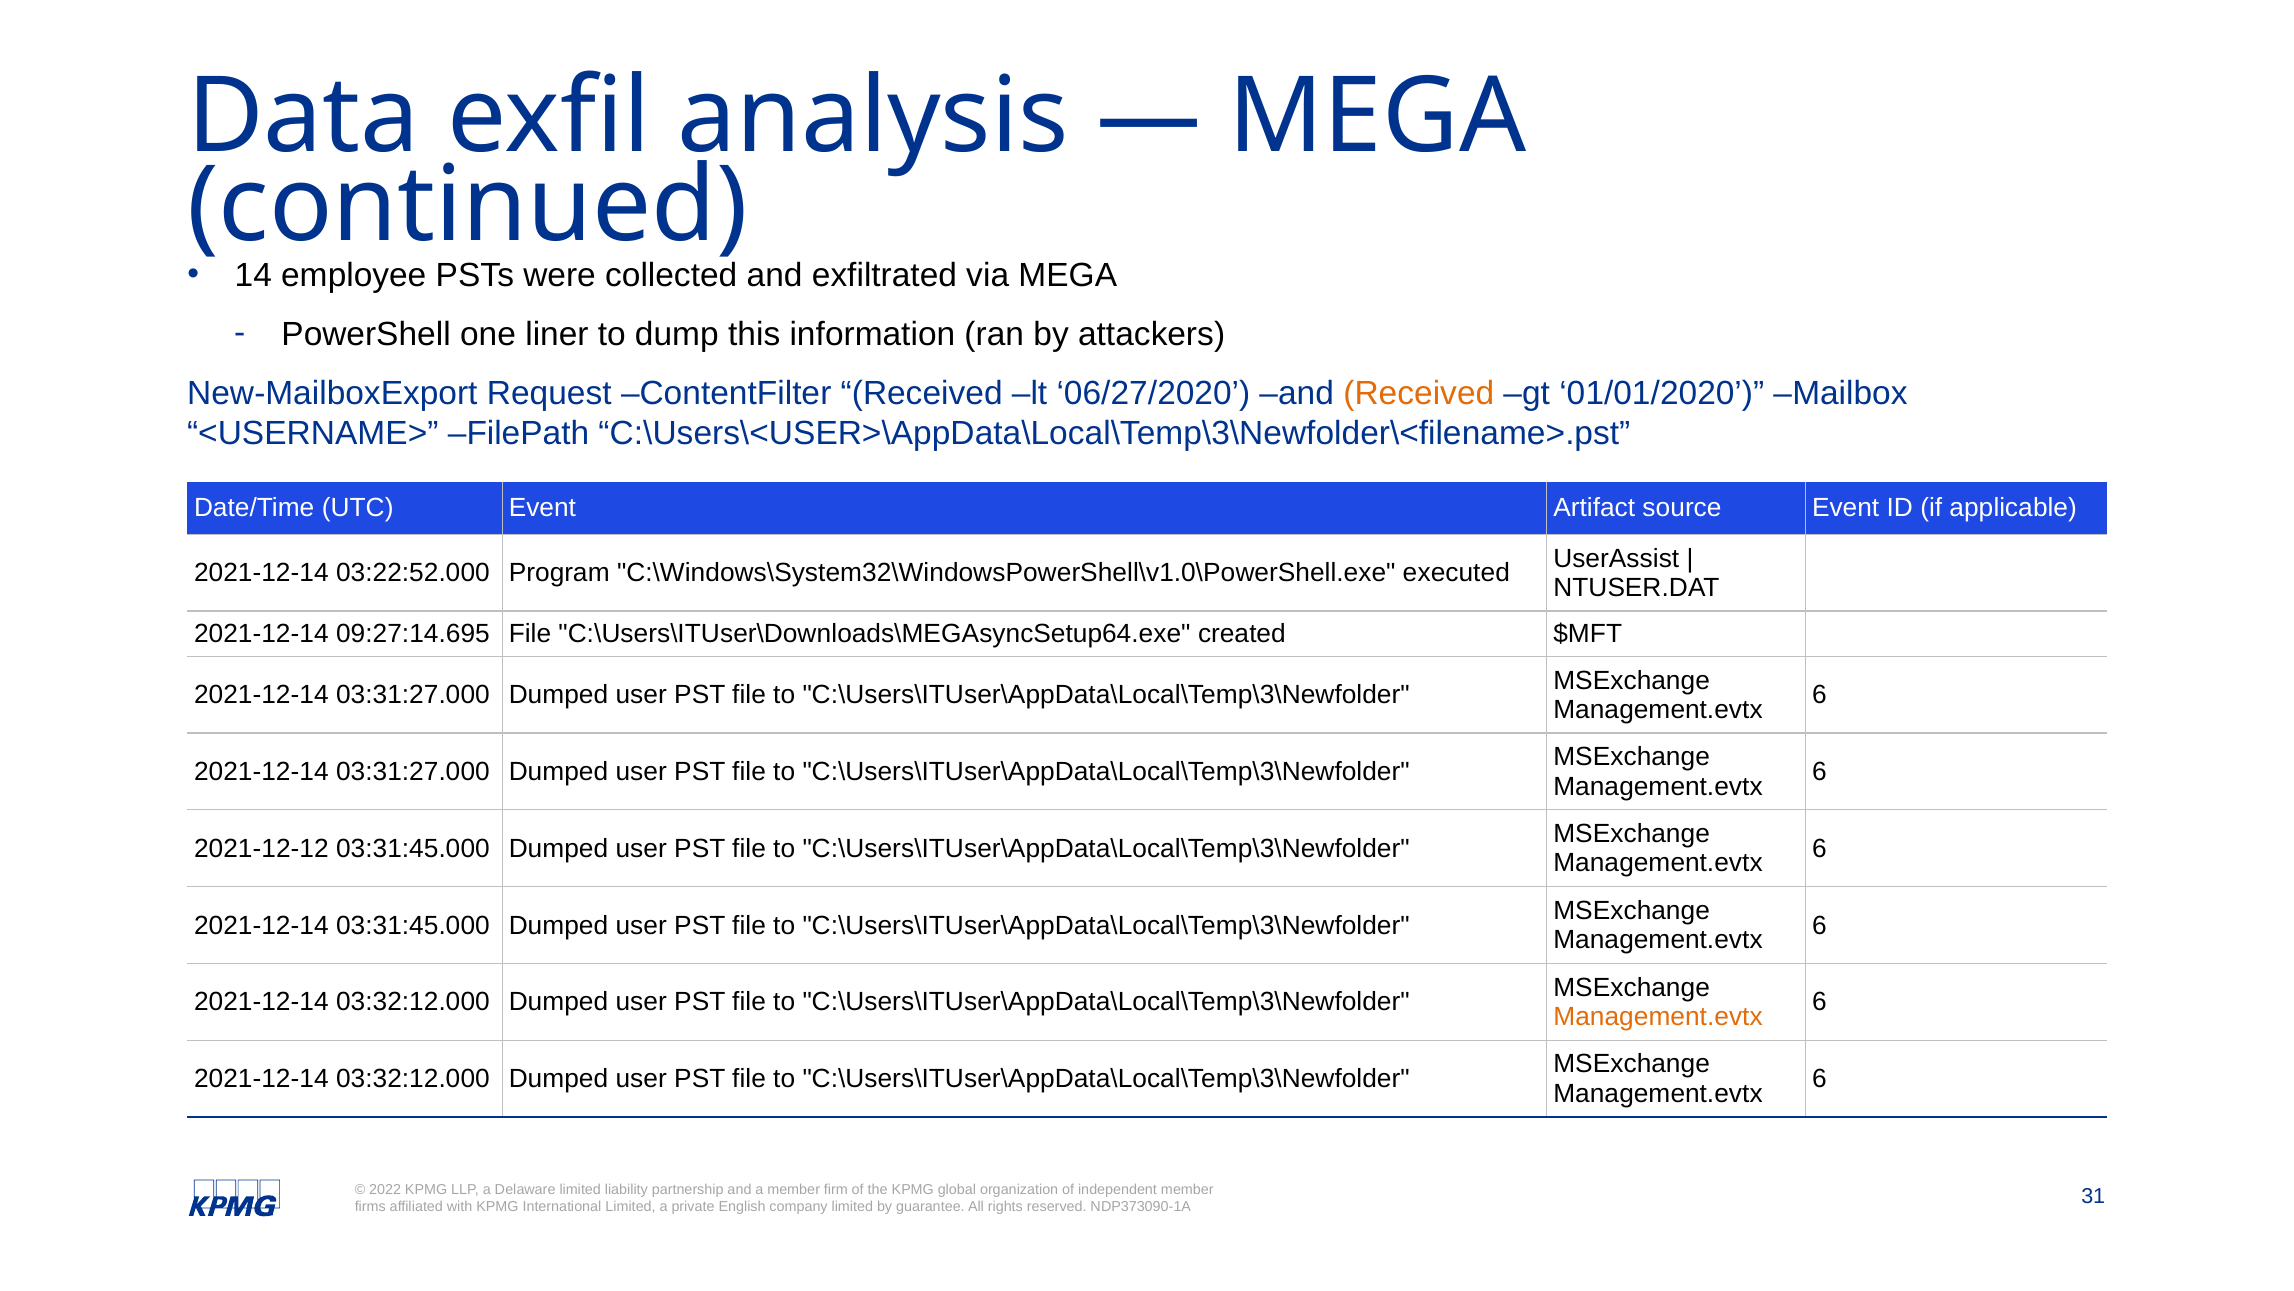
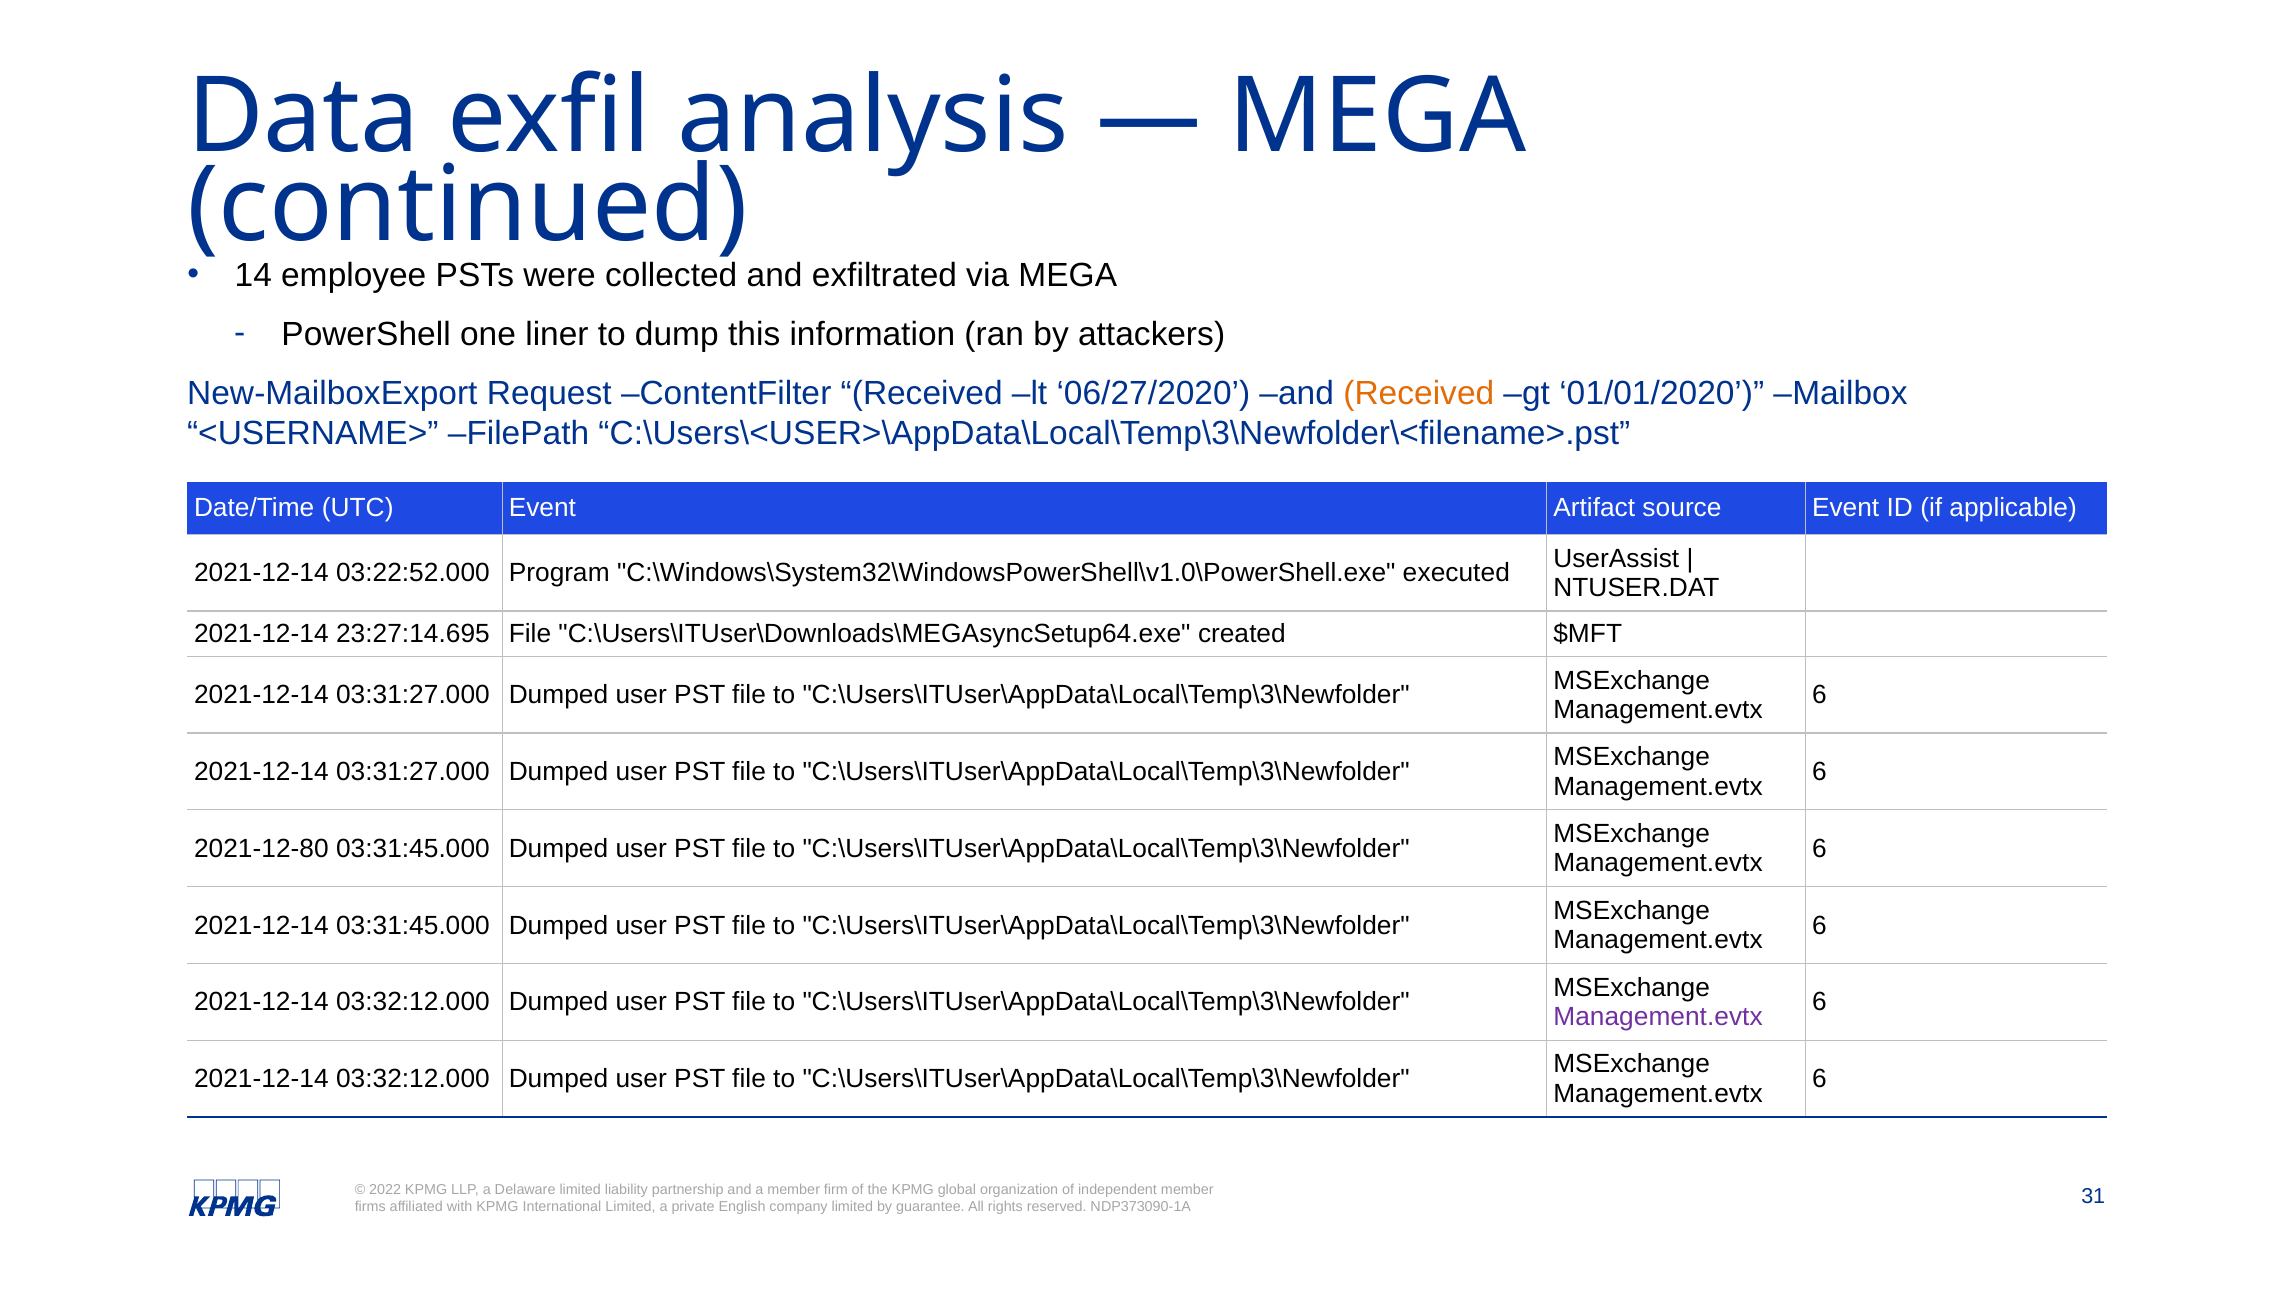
09:27:14.695: 09:27:14.695 -> 23:27:14.695 (413, 634)
2021-12-12: 2021-12-12 -> 2021-12-80 (261, 848)
Management.evtx colour: orange -> purple (1658, 1016)
